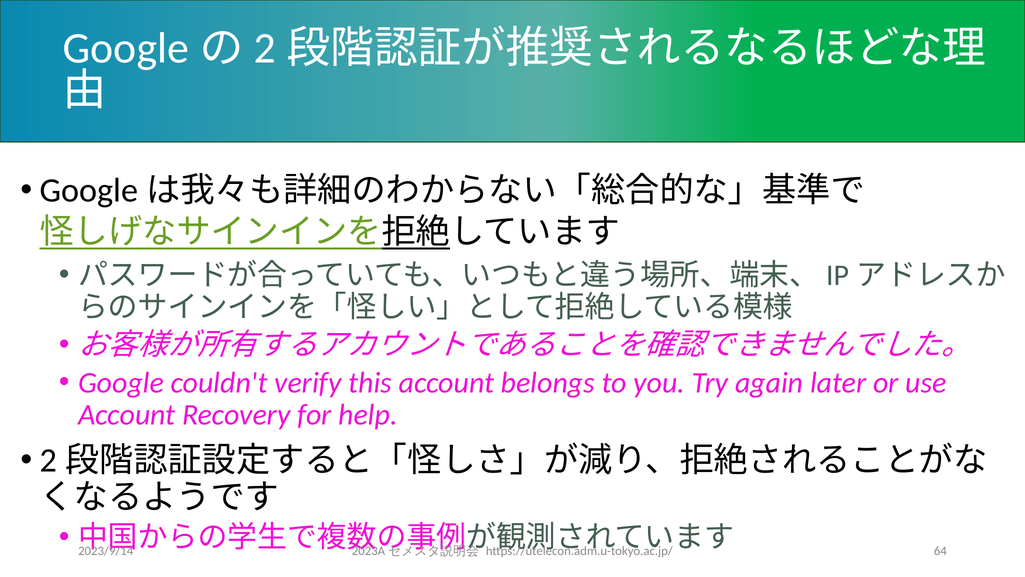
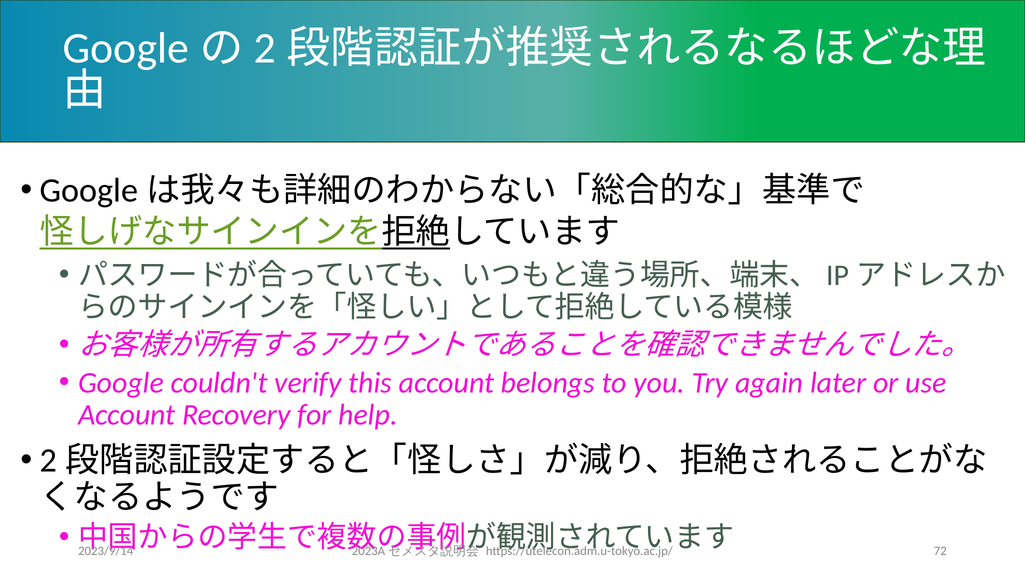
64: 64 -> 72 (940, 550)
